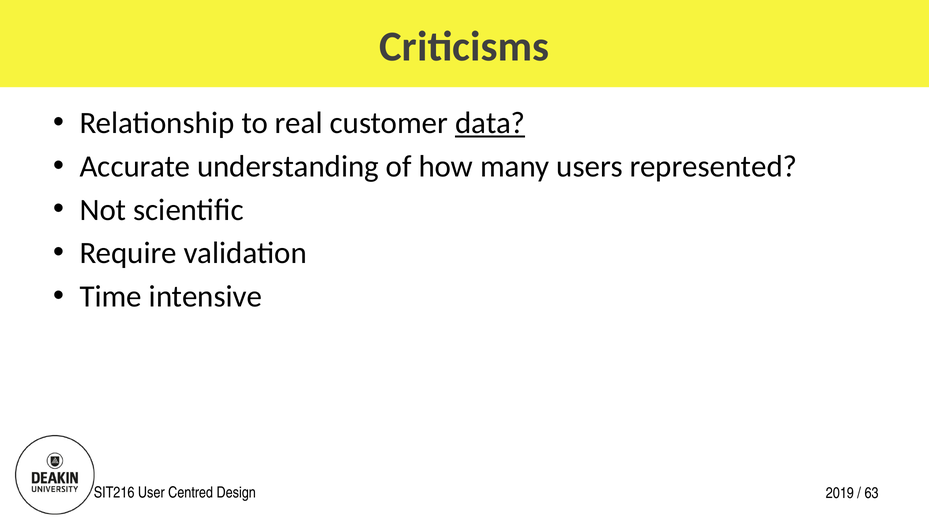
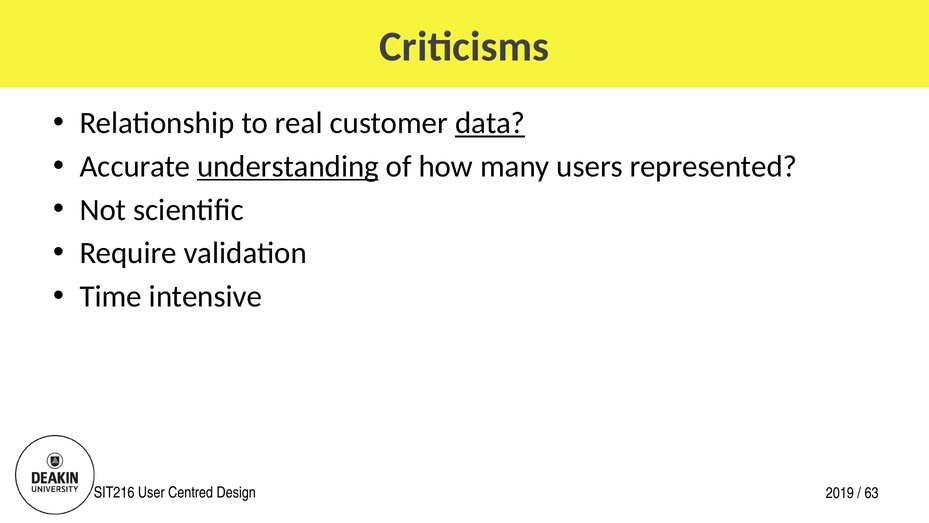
understanding underline: none -> present (288, 166)
